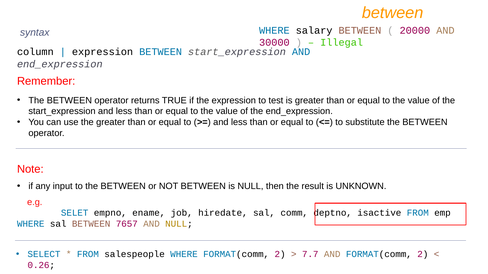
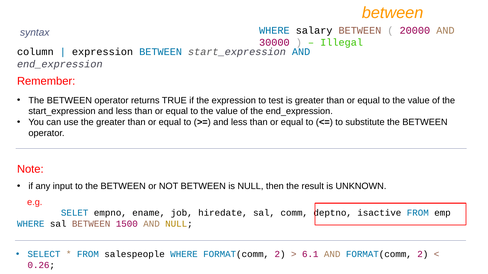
7657: 7657 -> 1500 (127, 224)
7.7: 7.7 -> 6.1 (310, 255)
